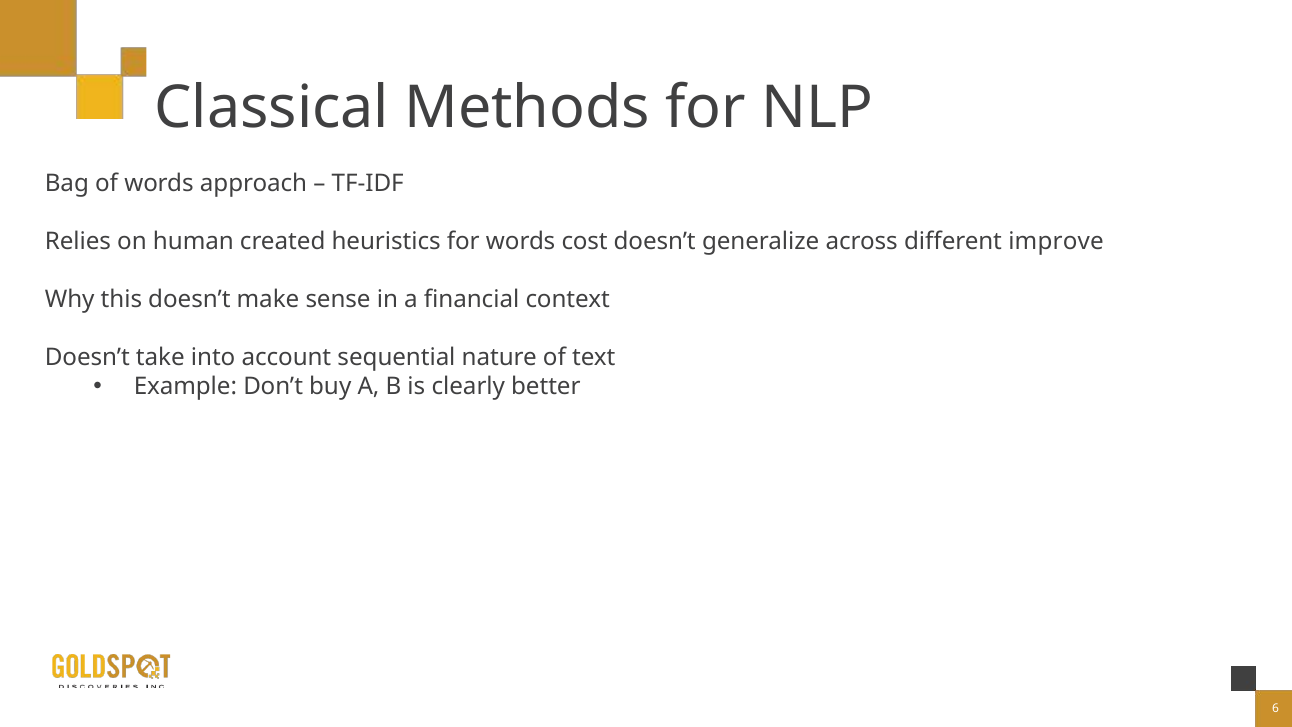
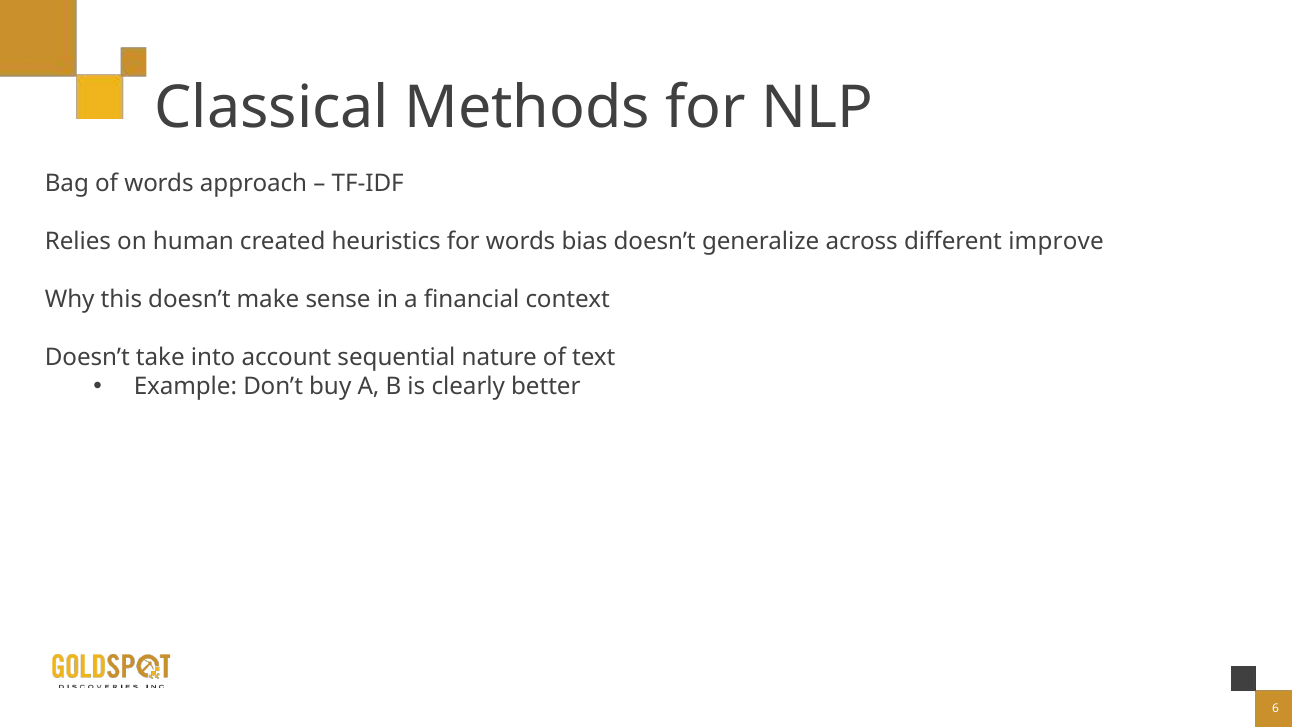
cost: cost -> bias (585, 241)
